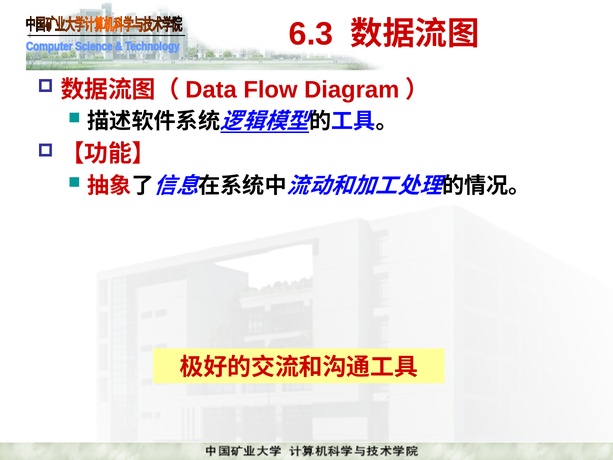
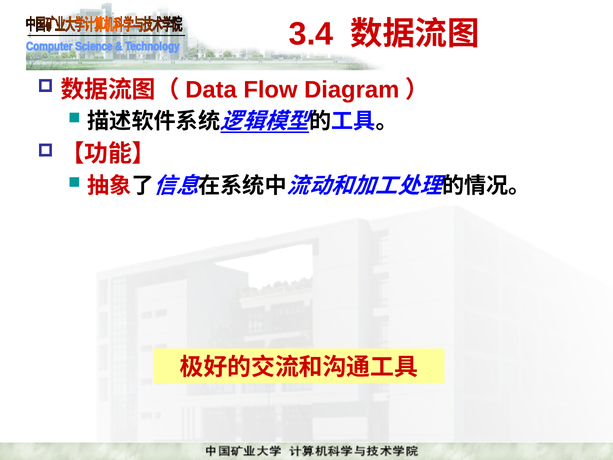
6.3: 6.3 -> 3.4 (311, 34)
